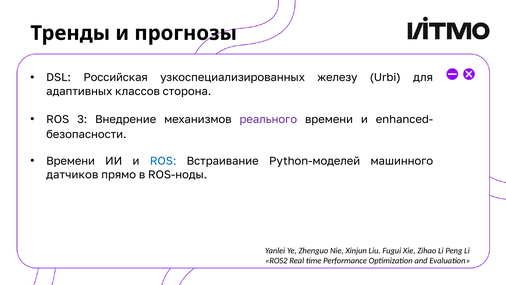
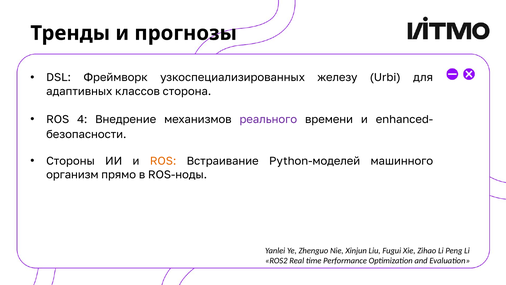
Российская: Российская -> Фреймворк (116, 78)
3: 3 -> 4 (82, 119)
Времени: Времени -> Стороны (70, 161)
ROS colour: blue -> orange (163, 161)
датчиков: датчиков -> организм (72, 175)
